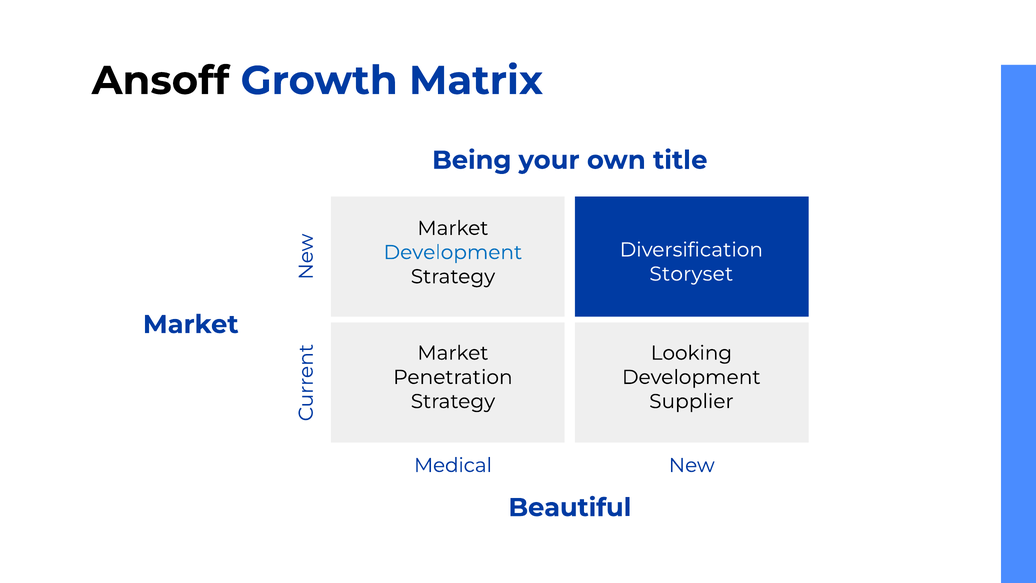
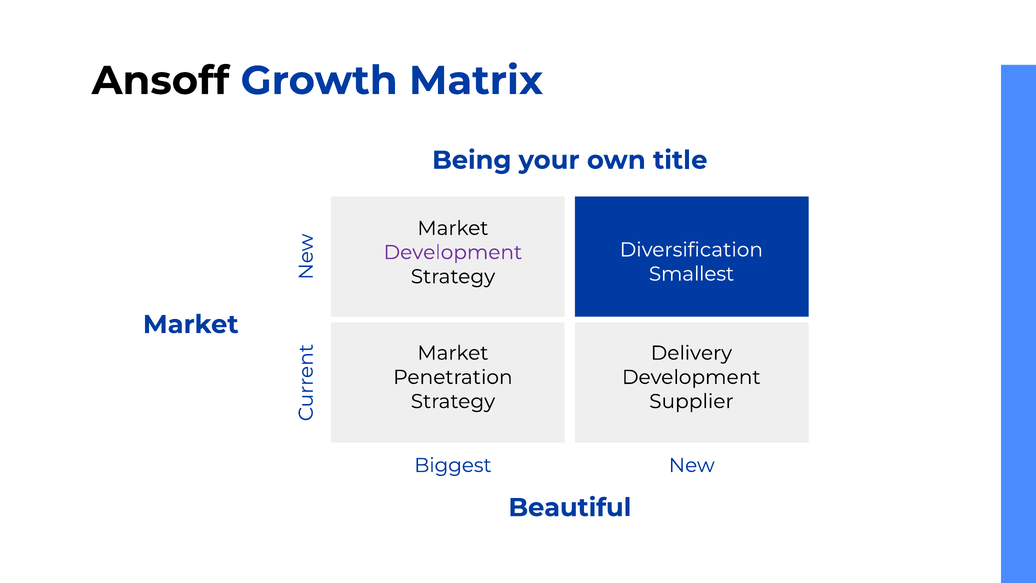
Development colour: blue -> purple (453, 252)
Storyset: Storyset -> Smallest (691, 274)
Looking: Looking -> Delivery (691, 353)
Medical: Medical -> Biggest (453, 465)
